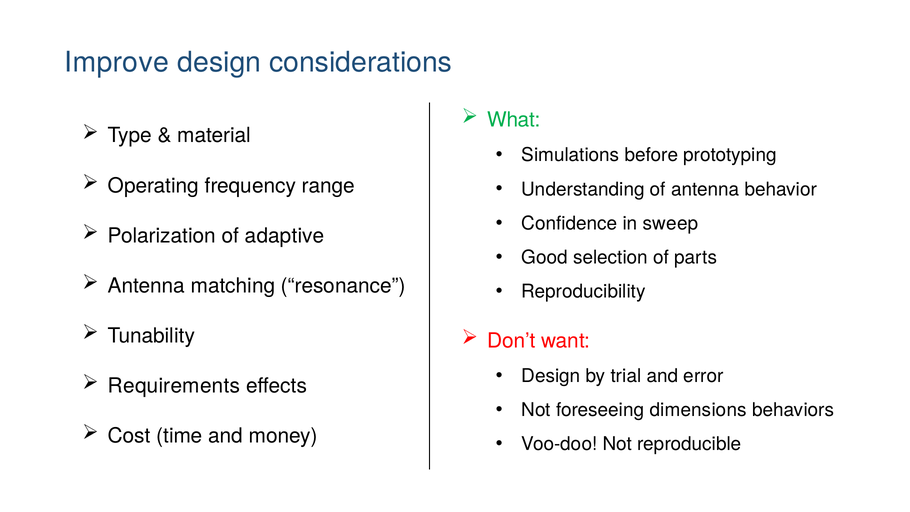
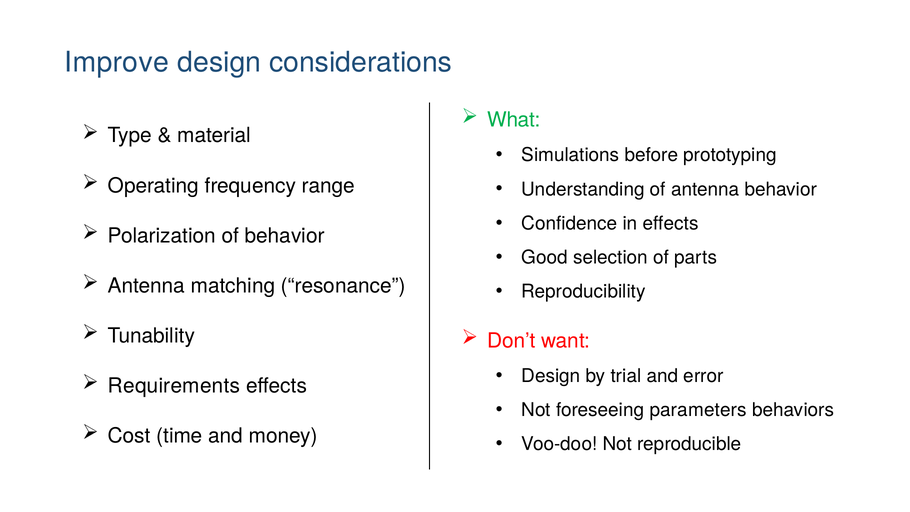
in sweep: sweep -> effects (671, 223)
of adaptive: adaptive -> behavior (285, 236)
dimensions: dimensions -> parameters (698, 410)
